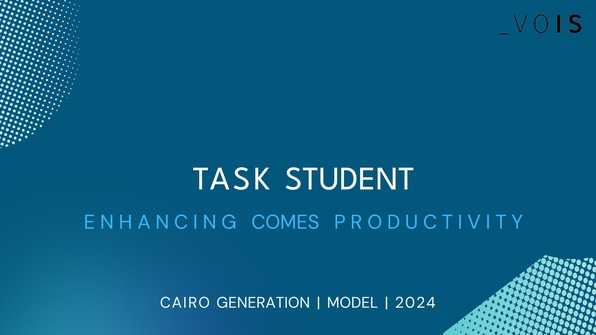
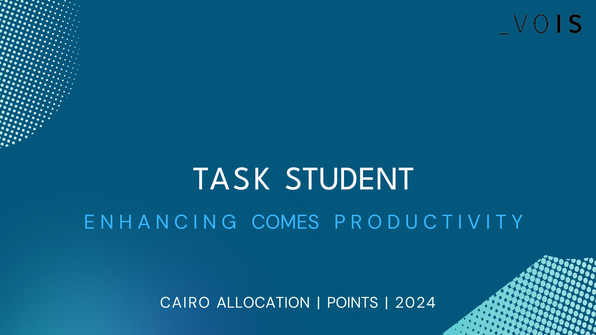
GENERATION: GENERATION -> ALLOCATION (263, 303)
MODEL: MODEL -> POINTS (353, 303)
